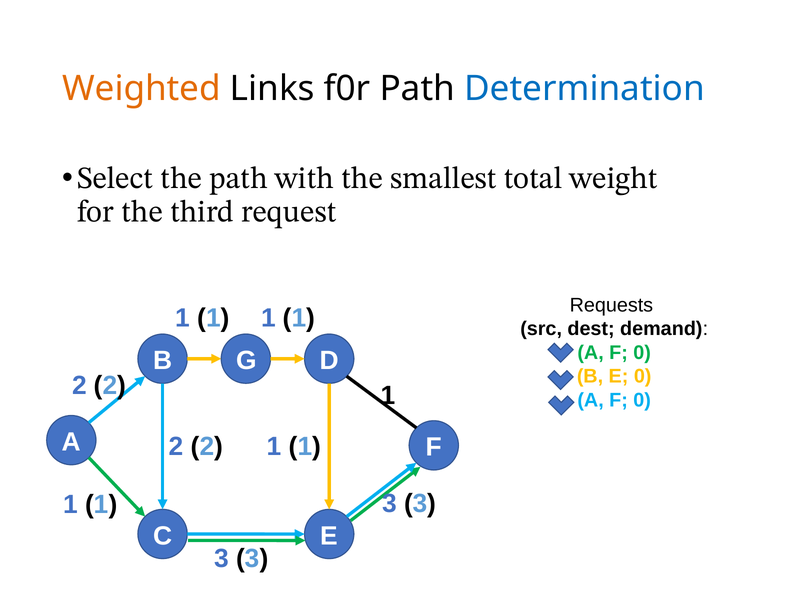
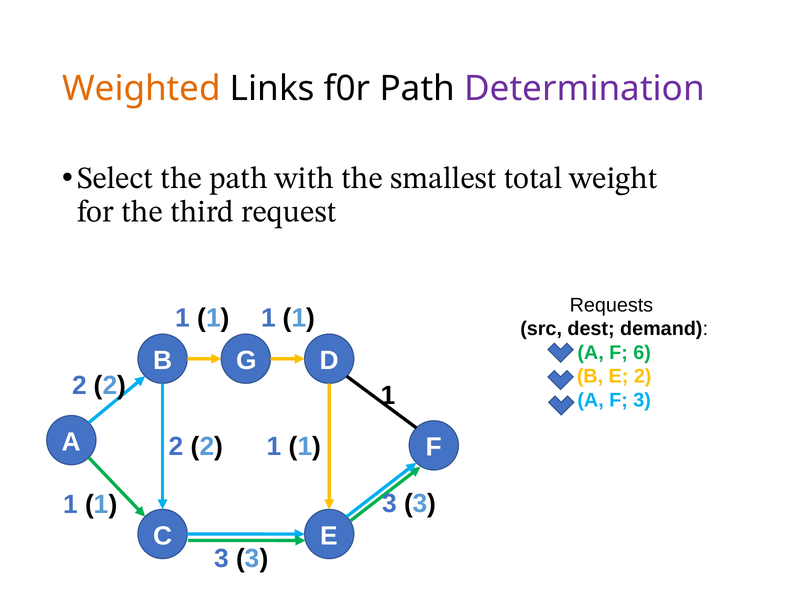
Determination colour: blue -> purple (585, 89)
0: 0 -> 6 (642, 353)
E 0: 0 -> 2 (643, 376)
0: 0 -> 3 (642, 400)
